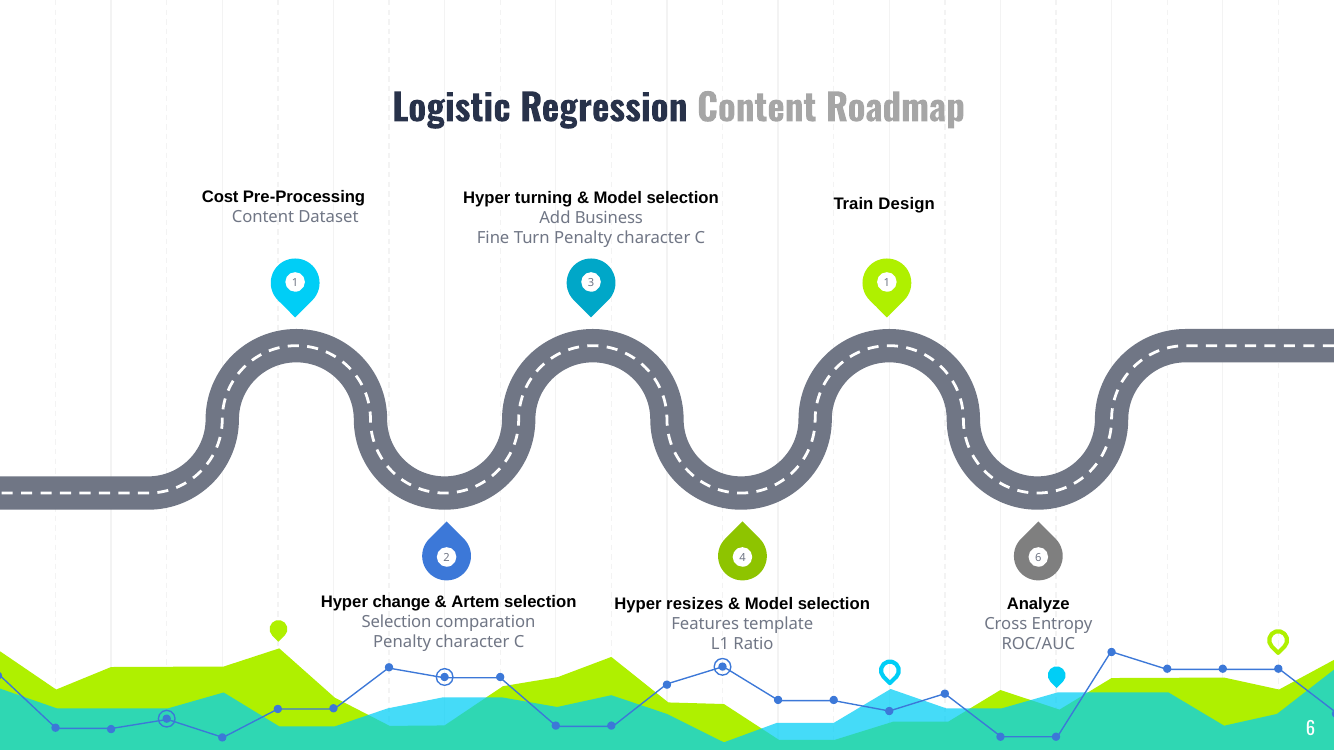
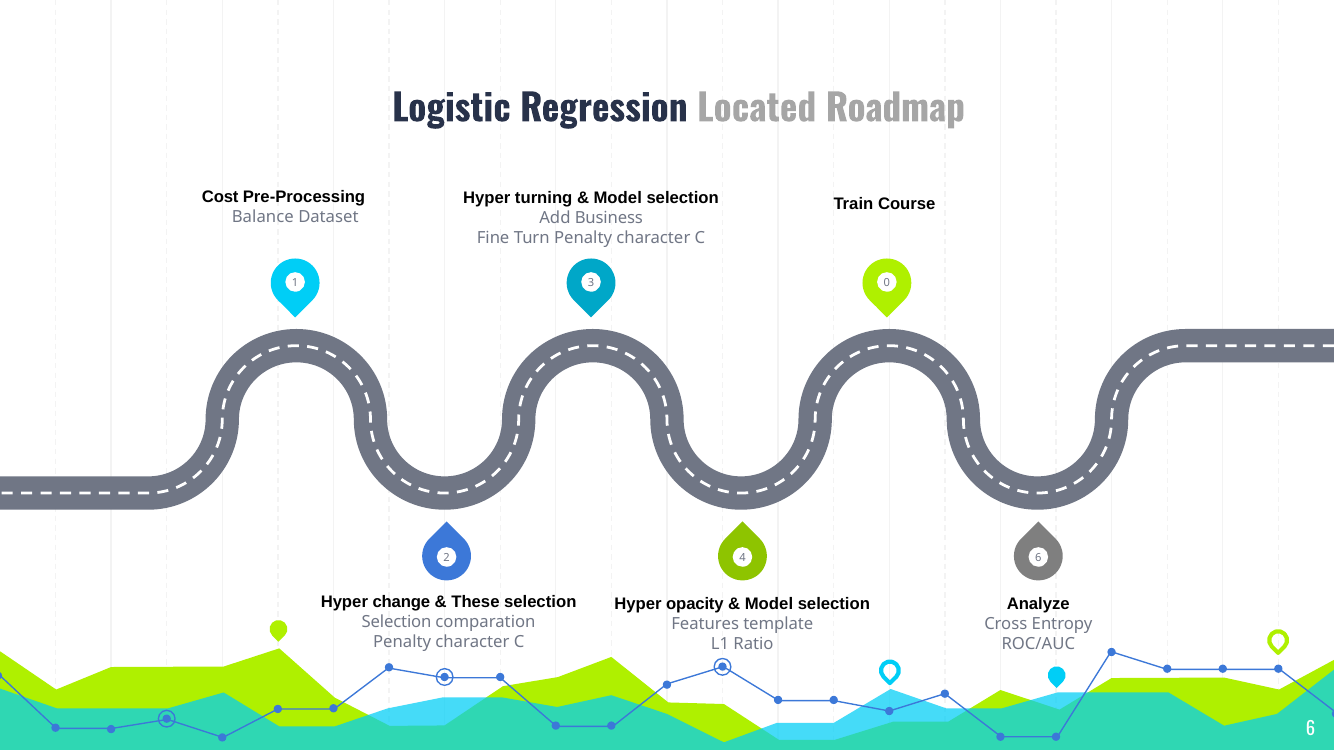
Regression Content: Content -> Located (757, 109)
Design: Design -> Course (907, 204)
Content: Content -> Balance (263, 217)
3 1: 1 -> 0 (887, 283)
Artem: Artem -> These (475, 602)
resizes: resizes -> opacity (695, 604)
